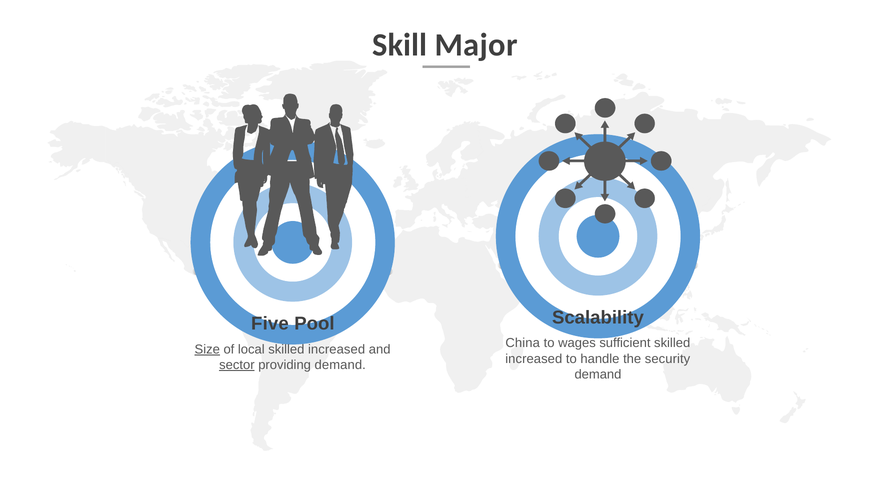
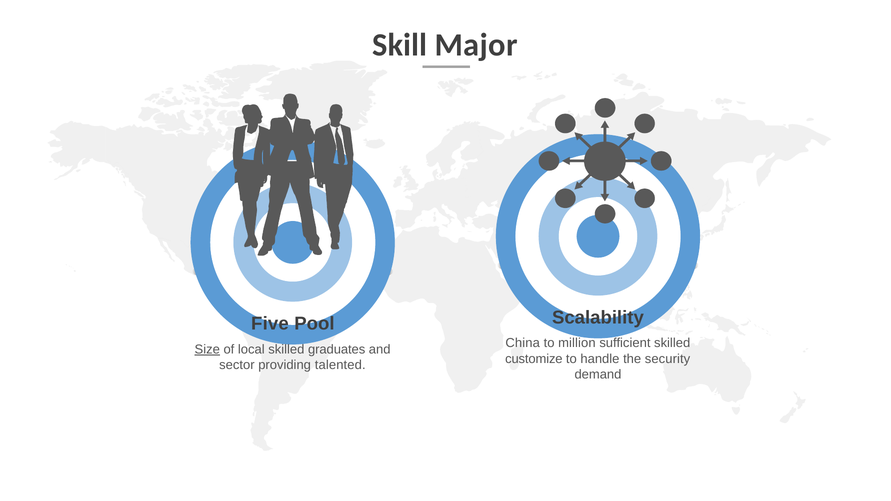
wages: wages -> million (577, 343)
local skilled increased: increased -> graduates (337, 349)
increased: increased -> customize (534, 359)
sector underline: present -> none (237, 365)
providing demand: demand -> talented (340, 365)
